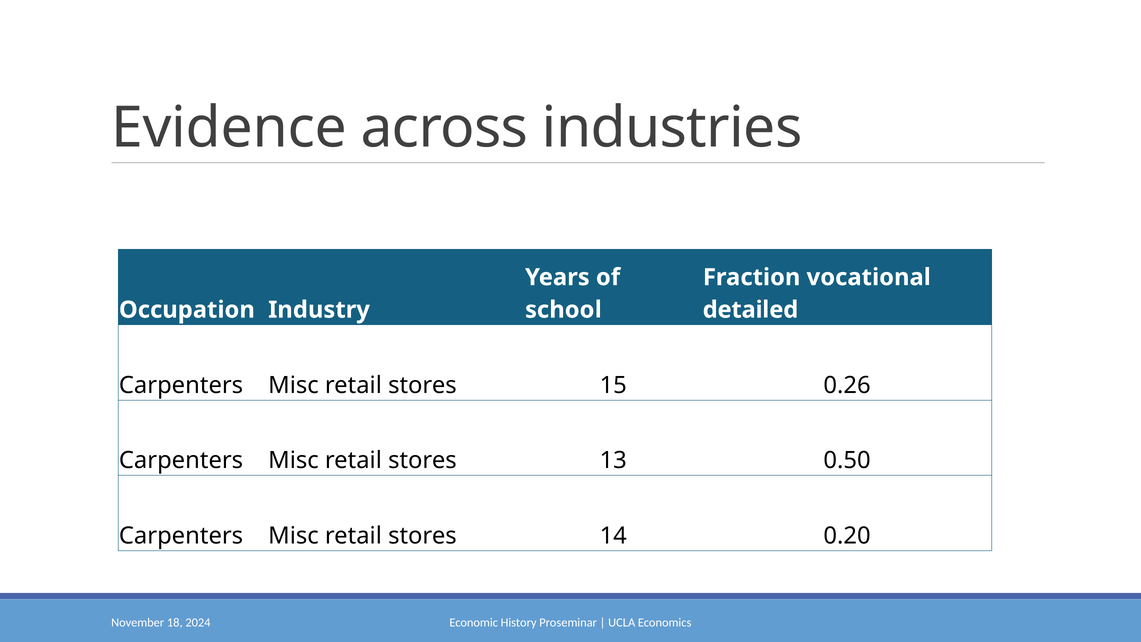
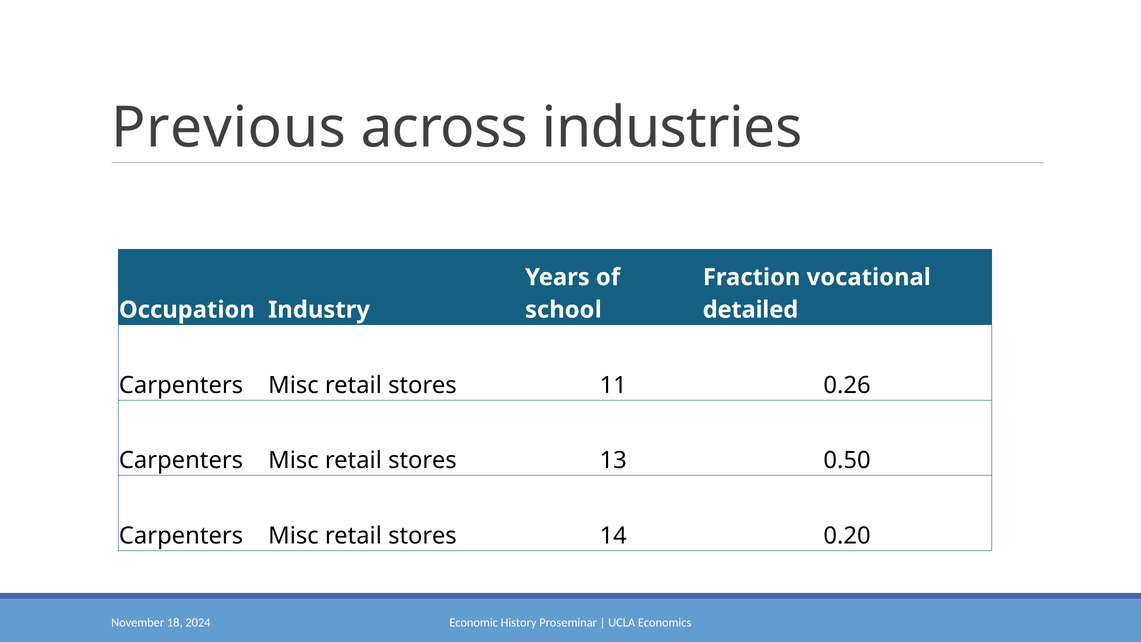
Evidence: Evidence -> Previous (229, 128)
15: 15 -> 11 (613, 385)
